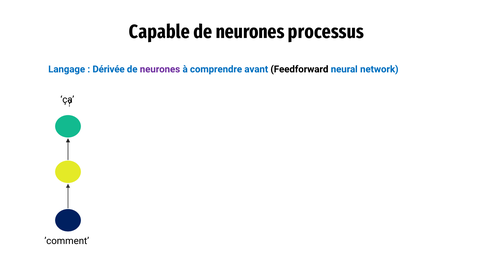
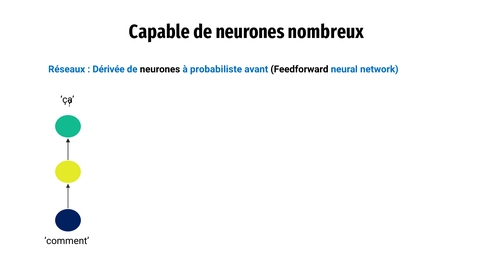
processus: processus -> nombreux (326, 32)
Langage: Langage -> Réseaux (67, 69)
neurones colour: purple -> black (160, 69)
comprendre: comprendre -> probabiliste (216, 69)
